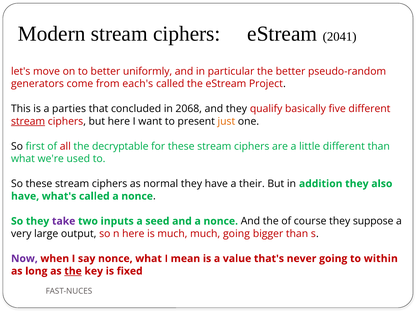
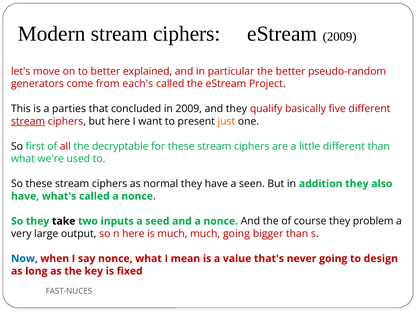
eStream 2041: 2041 -> 2009 (340, 37)
uniformly: uniformly -> explained (148, 71)
in 2068: 2068 -> 2009 (189, 109)
their: their -> seen (252, 184)
take colour: purple -> black (64, 221)
suppose: suppose -> problem (373, 221)
Now colour: purple -> blue (24, 259)
within: within -> design (381, 259)
the underline: present -> none (73, 271)
